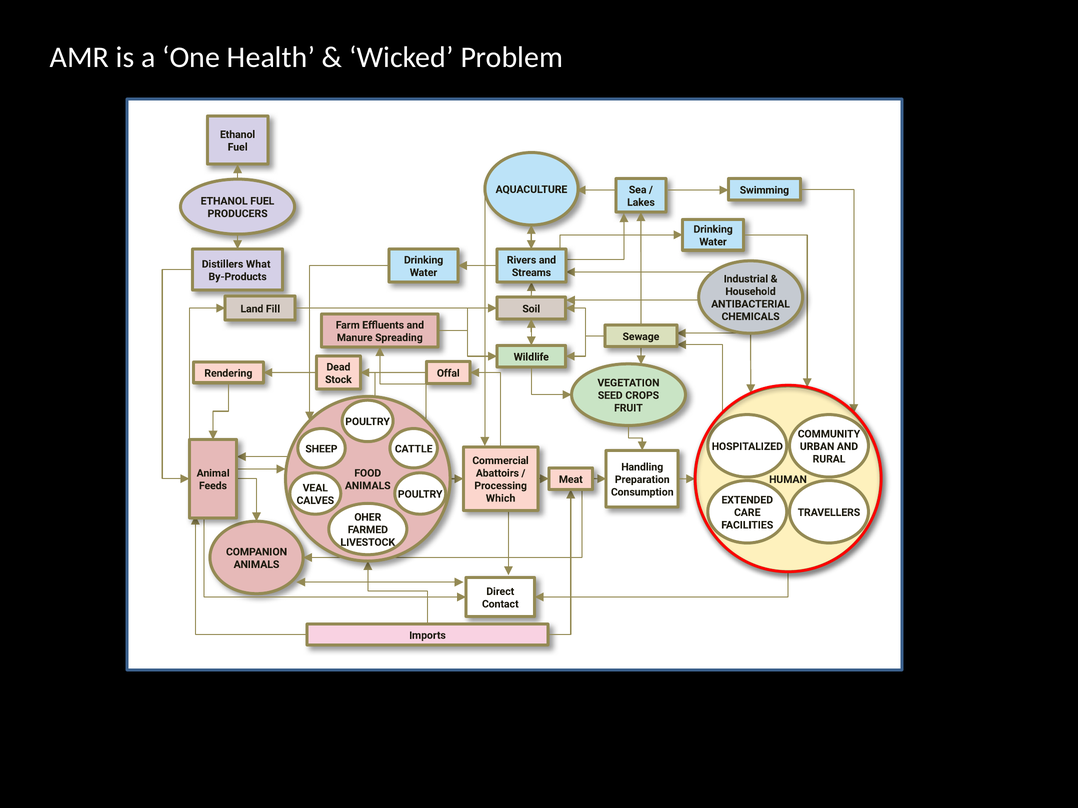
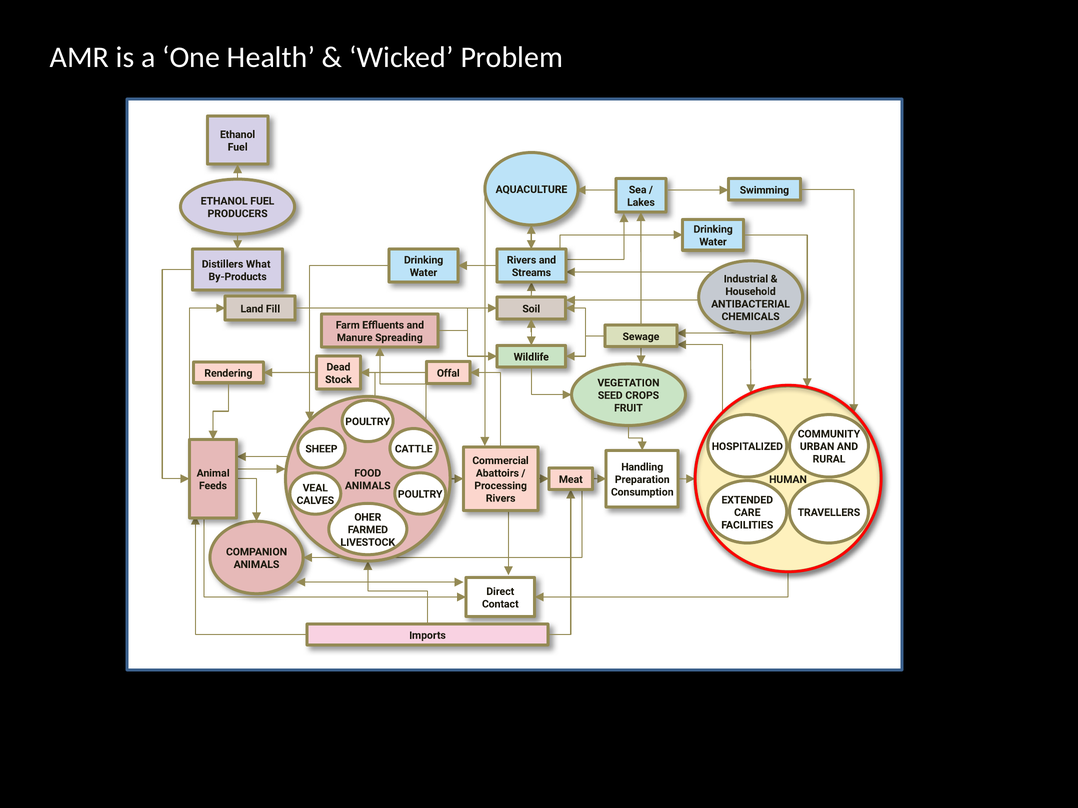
Which: Which -> Rivers (501, 499)
